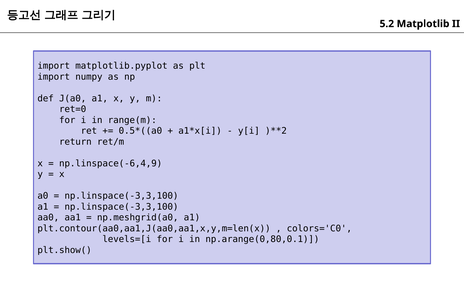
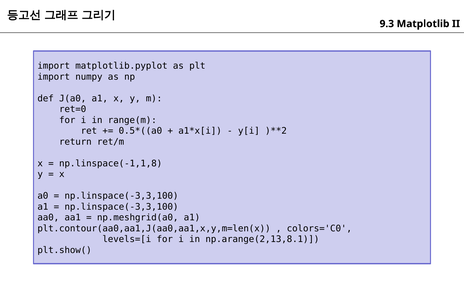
5.2: 5.2 -> 9.3 (387, 24)
np.linspace(-6,4,9: np.linspace(-6,4,9 -> np.linspace(-1,1,8 (111, 163)
np.arange(0,80,0.1: np.arange(0,80,0.1 -> np.arange(2,13,8.1 (262, 239)
